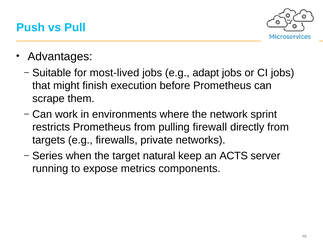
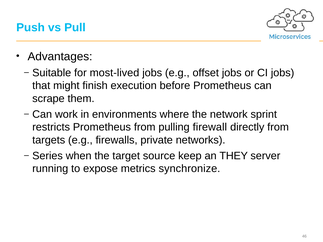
adapt: adapt -> offset (206, 73)
natural: natural -> source (159, 156)
ACTS: ACTS -> THEY (234, 156)
components: components -> synchronize (189, 169)
